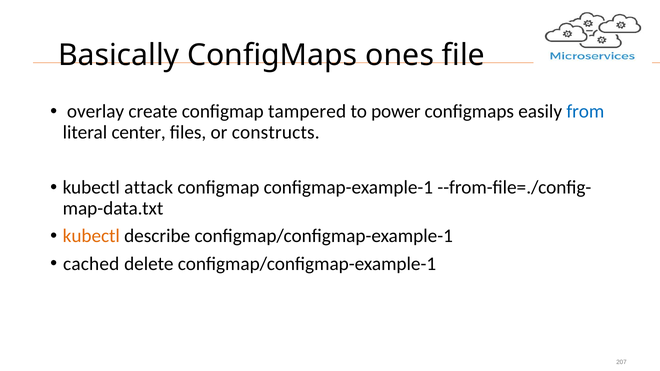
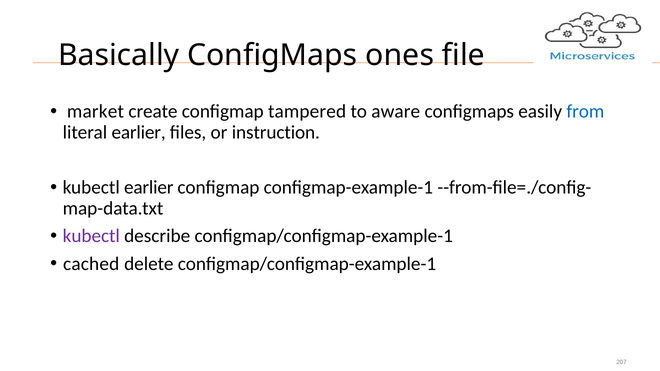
overlay: overlay -> market (95, 112)
power: power -> aware (396, 112)
literal center: center -> earlier (139, 132)
constructs: constructs -> instruction (276, 132)
kubectl attack: attack -> earlier (149, 188)
kubectl colour: orange -> purple (91, 236)
